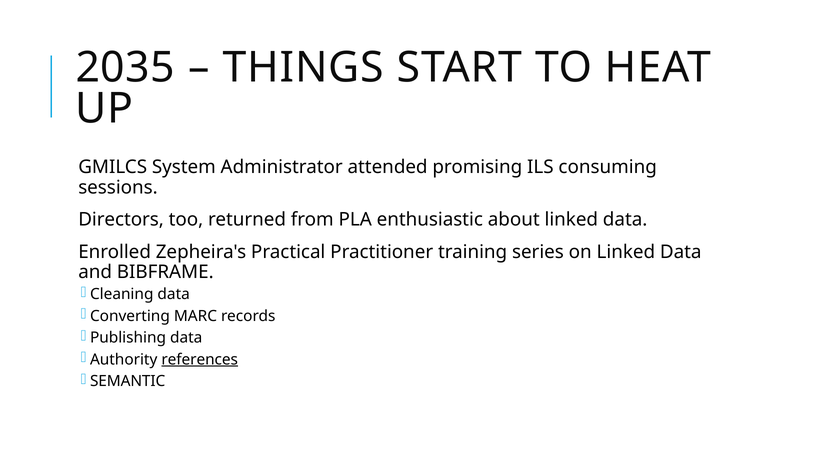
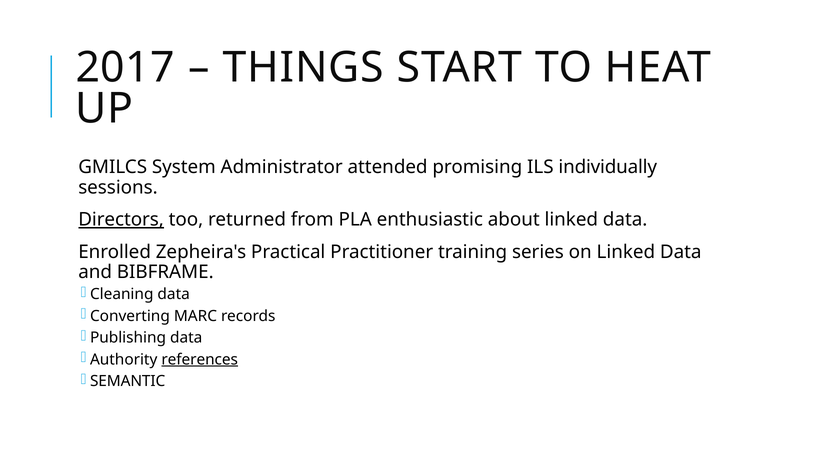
2035: 2035 -> 2017 (125, 68)
consuming: consuming -> individually (608, 167)
Directors underline: none -> present (121, 220)
